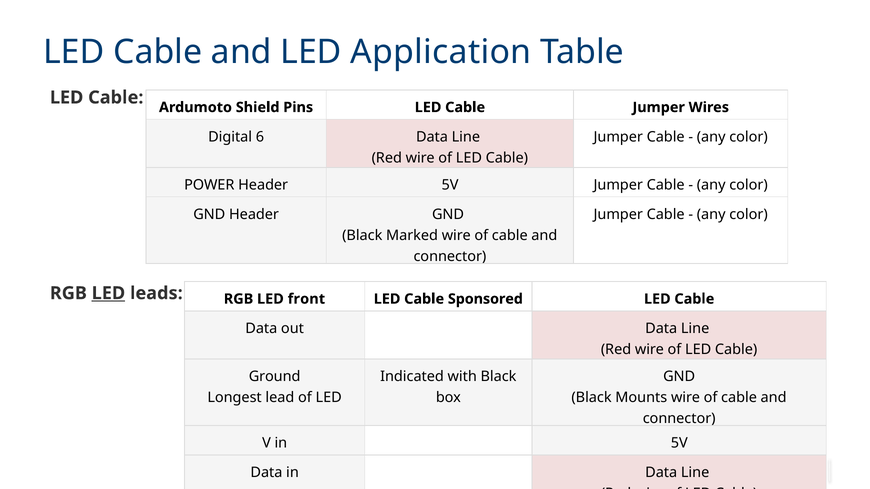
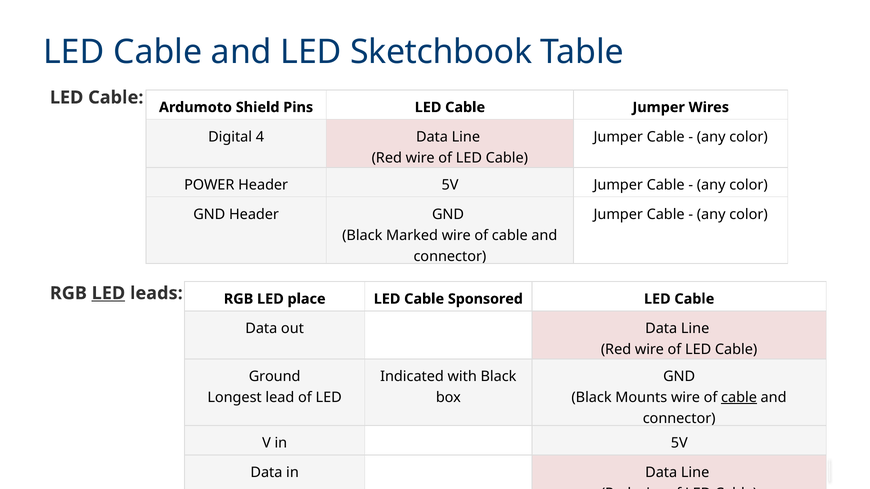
Application: Application -> Sketchbook (441, 52)
6: 6 -> 4 (260, 137)
front: front -> place (307, 299)
cable underline: none -> present (739, 398)
